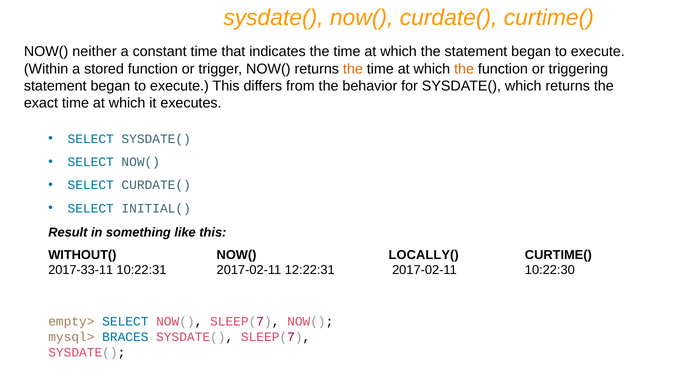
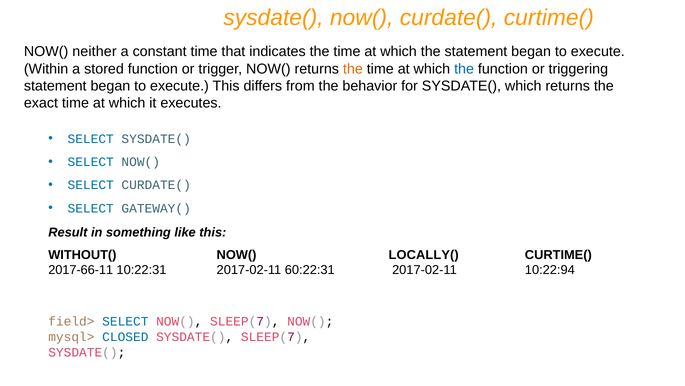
the colour: orange -> blue (464, 69)
INITIAL(: INITIAL( -> GATEWAY( (156, 208)
2017-33-11: 2017-33-11 -> 2017-66-11 (81, 270)
12:22:31: 12:22:31 -> 60:22:31 (310, 270)
10:22:30: 10:22:30 -> 10:22:94 (550, 270)
empty>: empty> -> field> (71, 321)
BRACES: BRACES -> CLOSED (125, 337)
